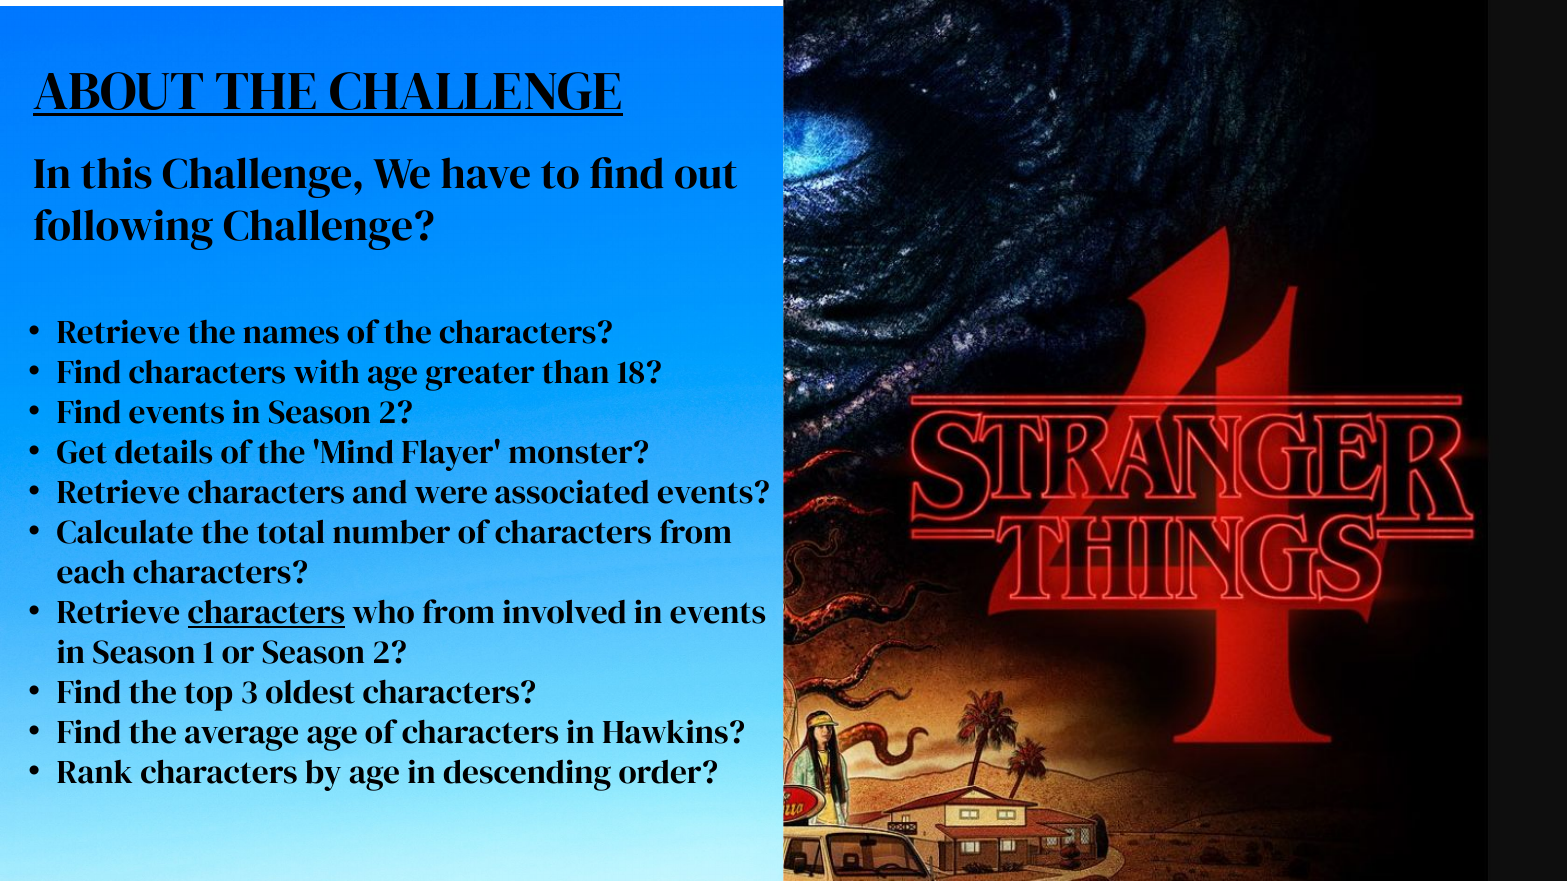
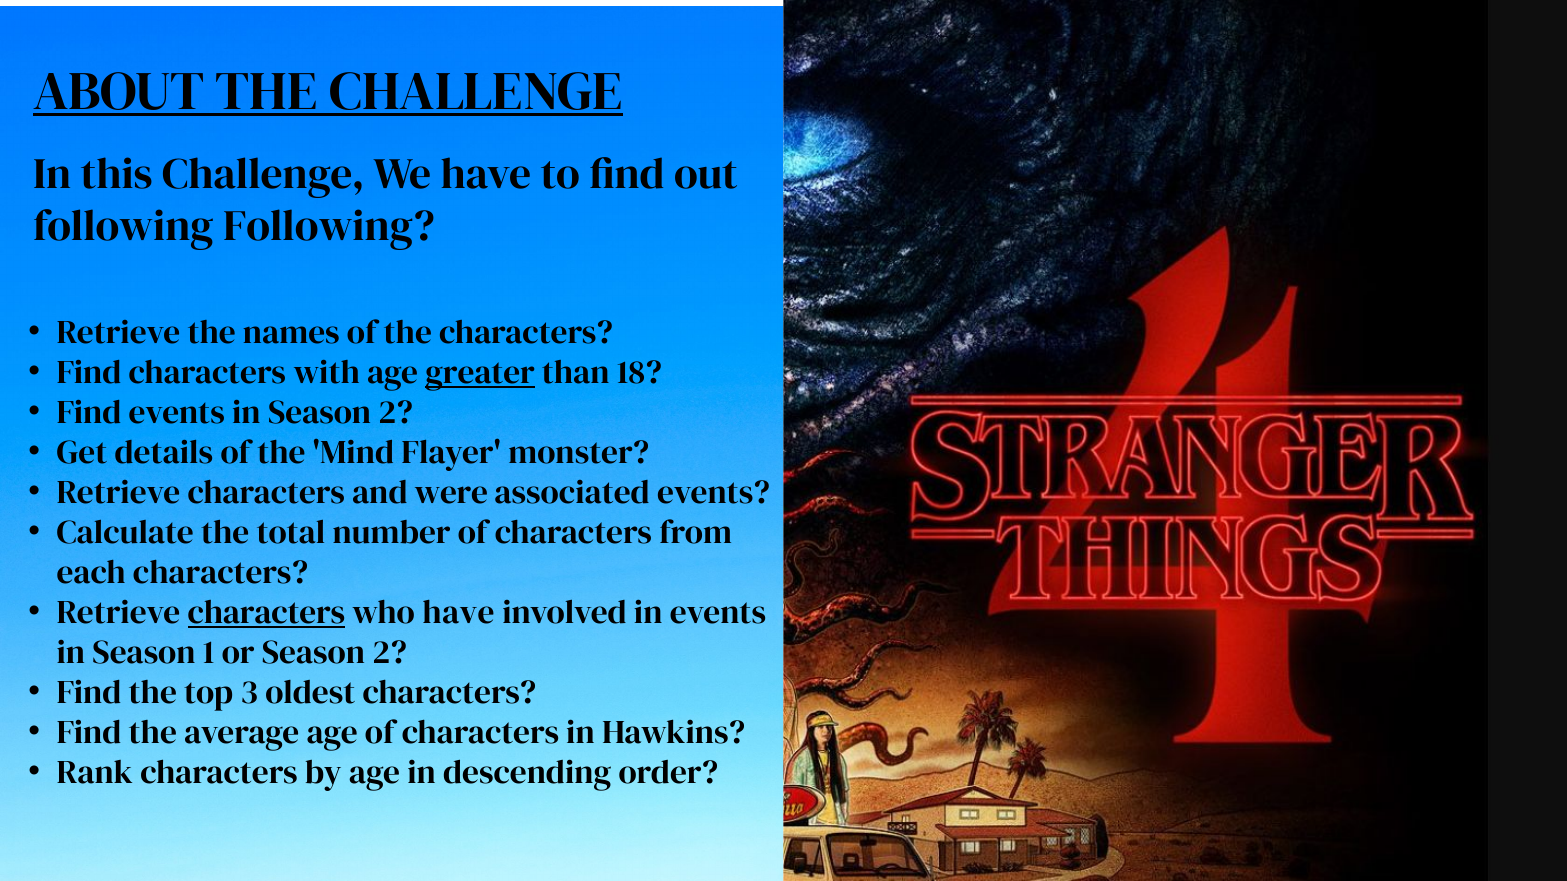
following Challenge: Challenge -> Following (329, 226)
greater underline: none -> present (480, 373)
who from: from -> have (458, 613)
